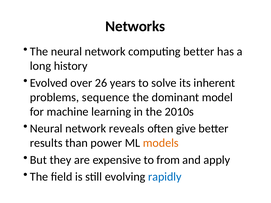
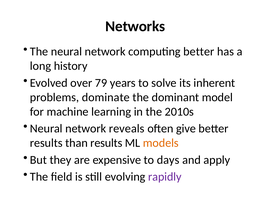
26: 26 -> 79 (101, 83)
sequence: sequence -> dominate (106, 97)
than power: power -> results (106, 143)
from: from -> days (168, 160)
rapidly colour: blue -> purple (165, 177)
